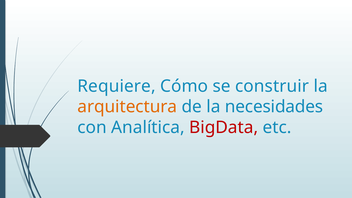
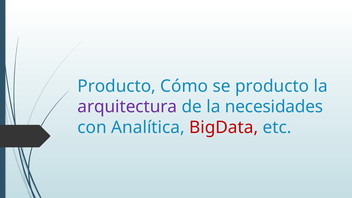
Requiere: Requiere -> Producto (117, 86)
se construir: construir -> producto (272, 86)
arquitectura colour: orange -> purple (127, 107)
